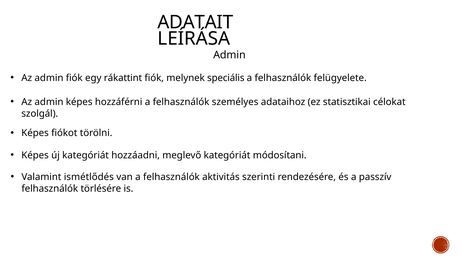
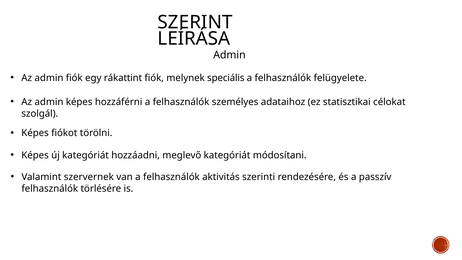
ADATAIT: ADATAIT -> SZERINT (195, 22)
ismétlődés: ismétlődés -> szervernek (89, 177)
